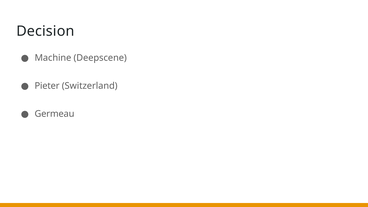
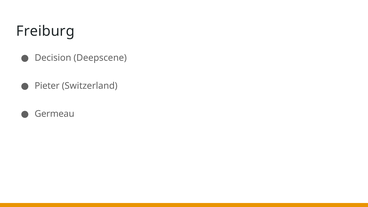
Decision: Decision -> Freiburg (45, 31)
Machine: Machine -> Decision (53, 58)
